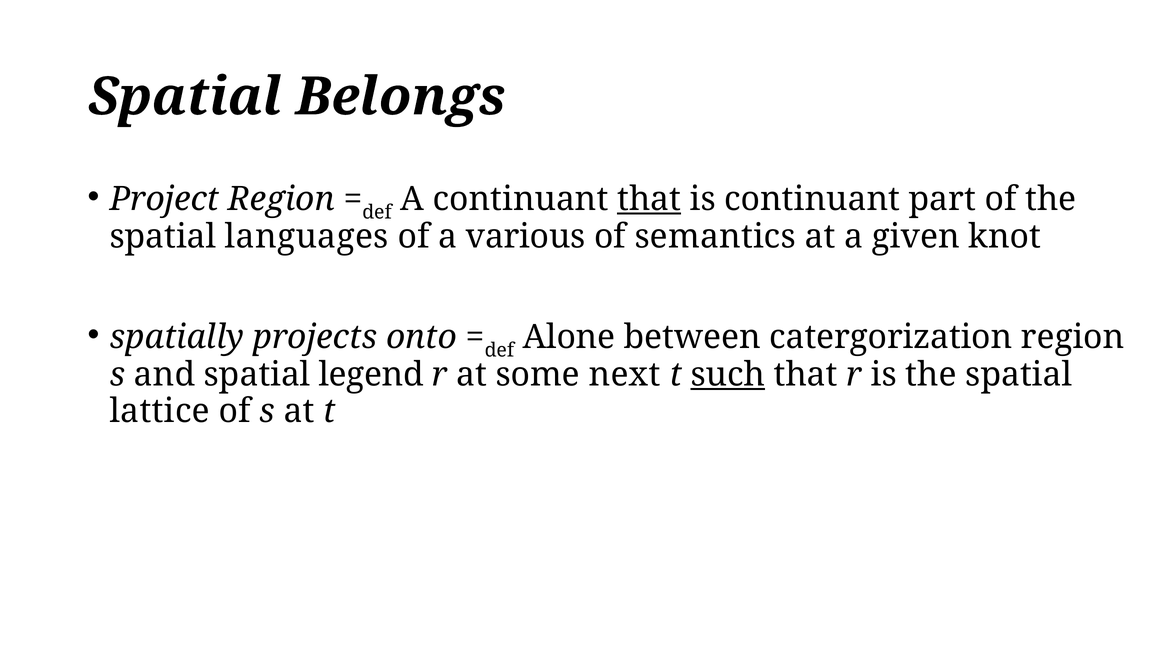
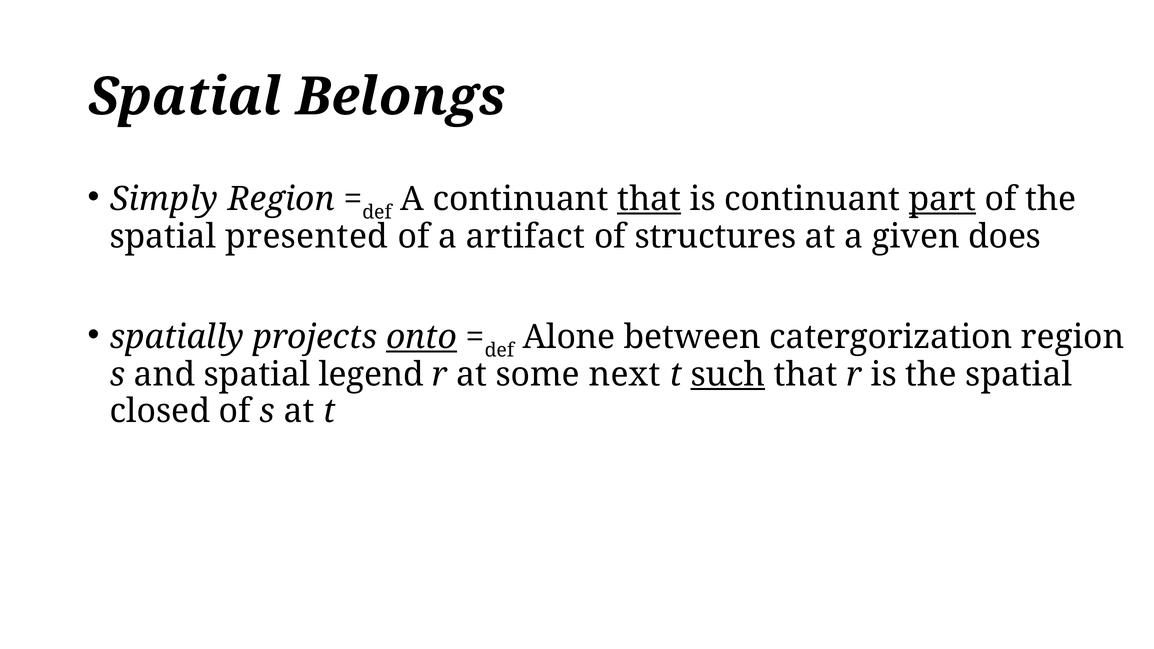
Project: Project -> Simply (164, 199)
part underline: none -> present (942, 199)
languages: languages -> presented (307, 236)
various: various -> artifact (525, 236)
semantics: semantics -> structures (715, 236)
knot: knot -> does (1005, 236)
onto underline: none -> present (422, 337)
lattice: lattice -> closed (160, 411)
